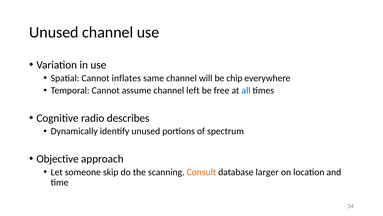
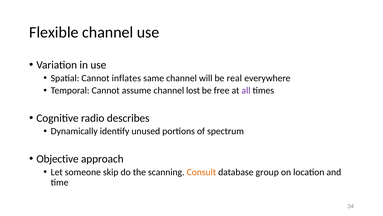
Unused: Unused -> Flexible (54, 32)
chip: chip -> real (234, 78)
left: left -> lost (193, 90)
all colour: blue -> purple (246, 90)
larger: larger -> group (267, 172)
